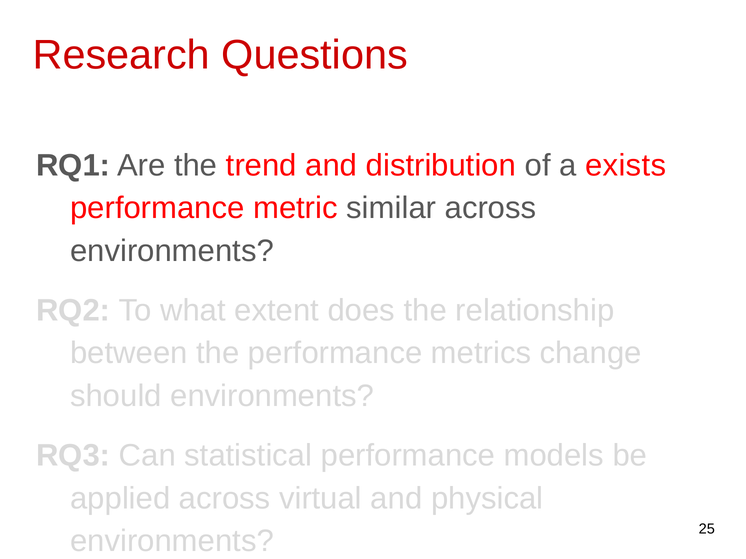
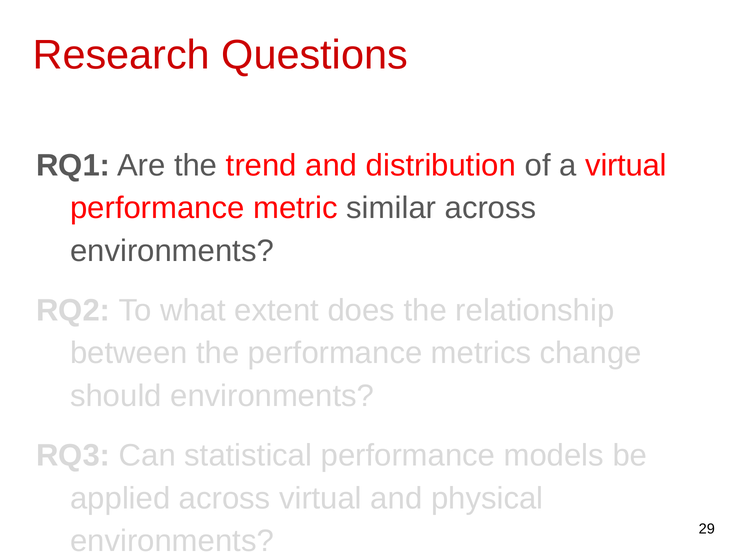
a exists: exists -> virtual (626, 165)
25: 25 -> 29 (707, 530)
